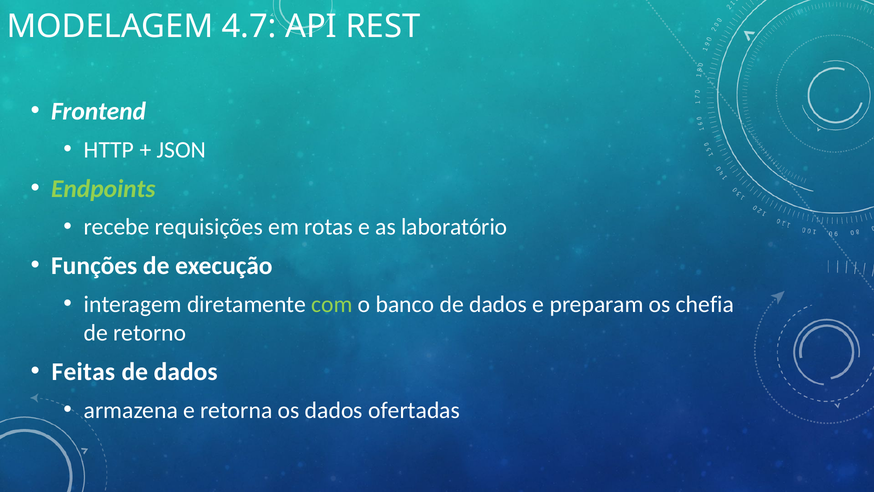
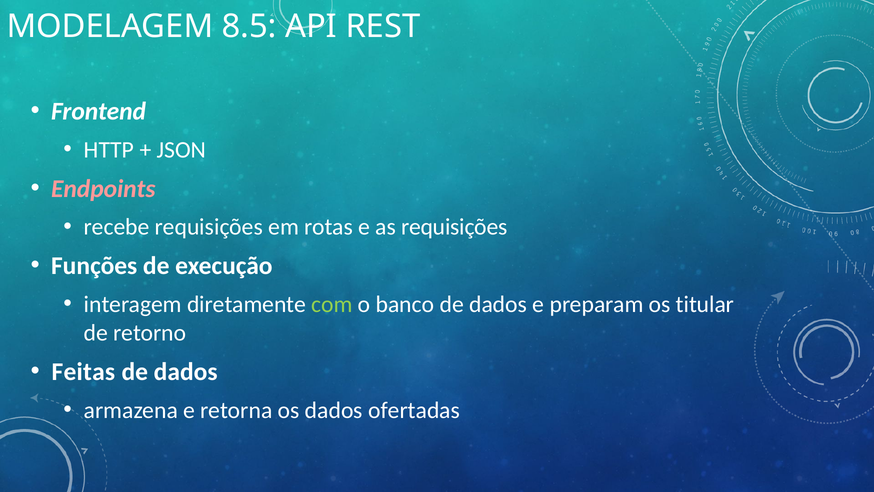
4.7: 4.7 -> 8.5 (249, 26)
Endpoints colour: light green -> pink (103, 188)
as laboratório: laboratório -> requisições (454, 227)
chefia: chefia -> titular (705, 304)
